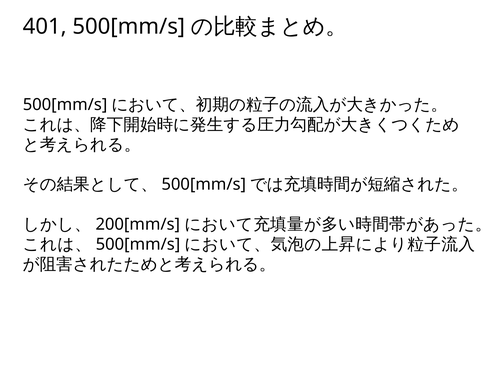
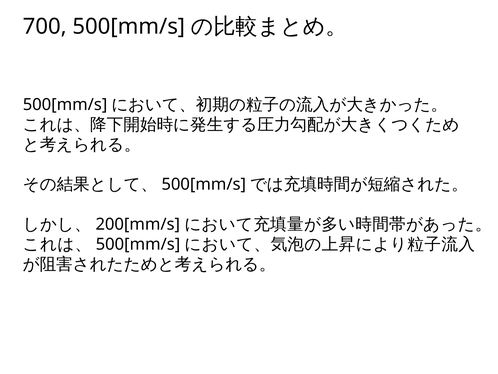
401: 401 -> 700 (45, 26)
